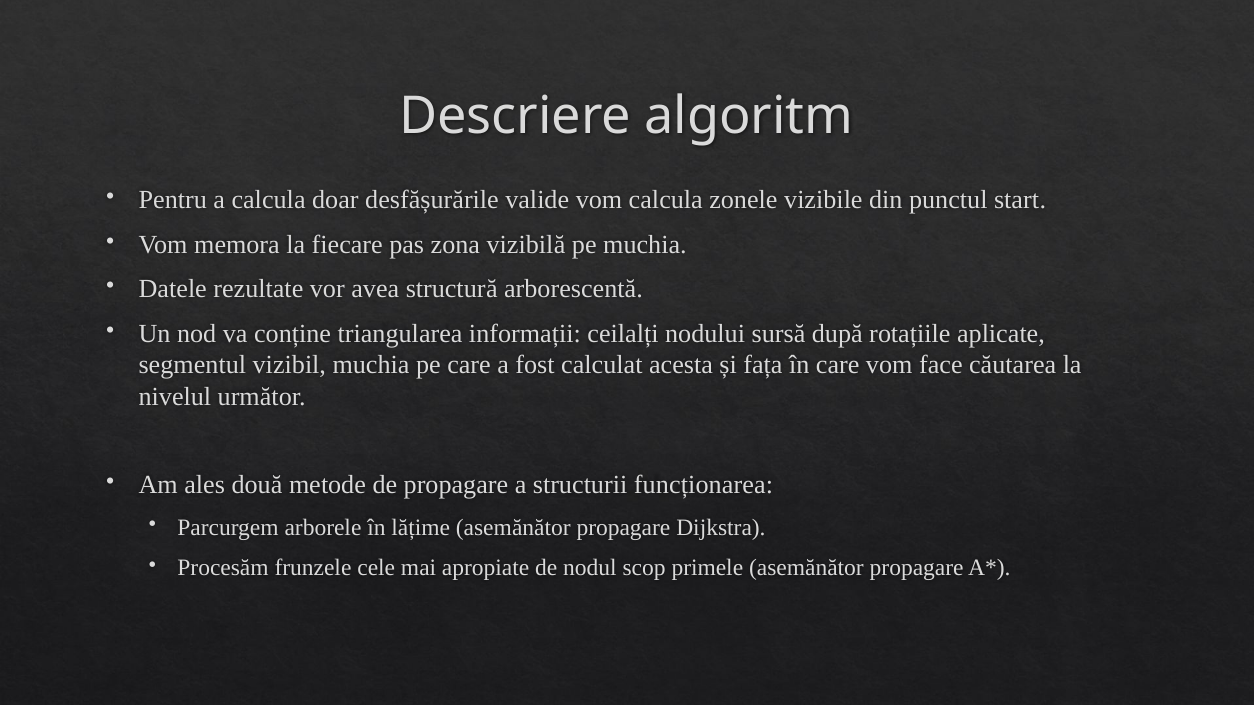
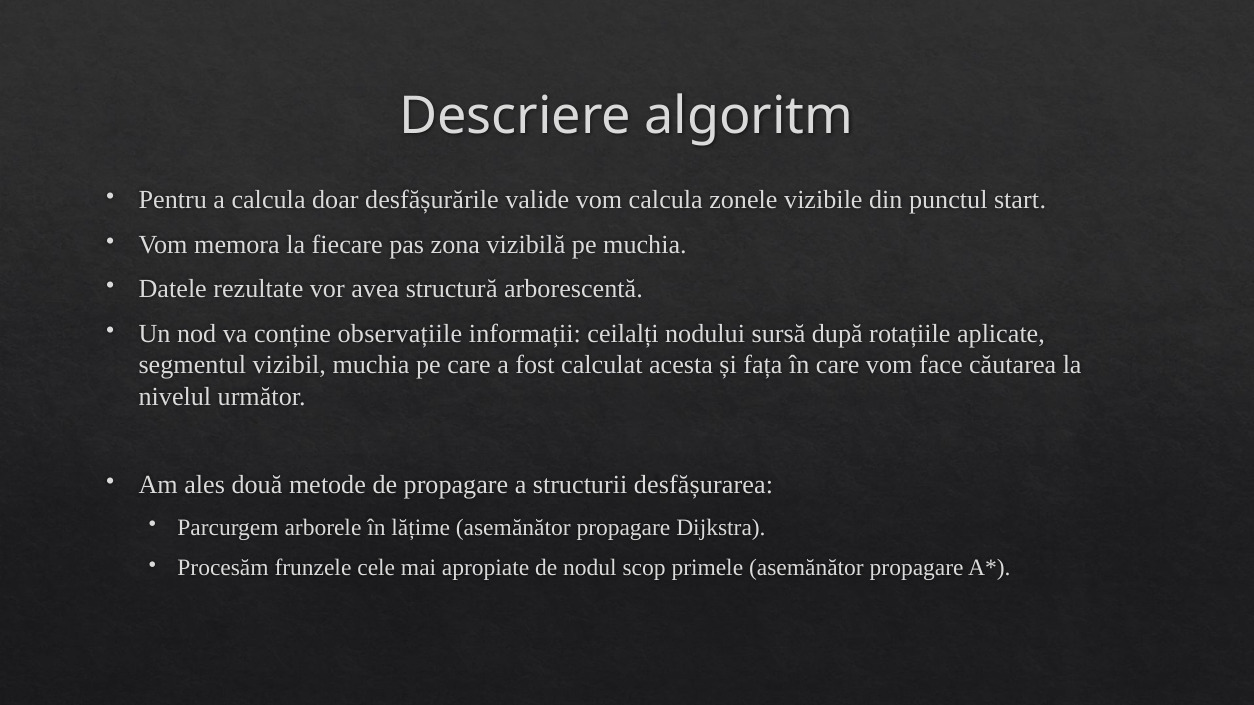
triangularea: triangularea -> observațiile (400, 334)
funcționarea: funcționarea -> desfășurarea (703, 486)
